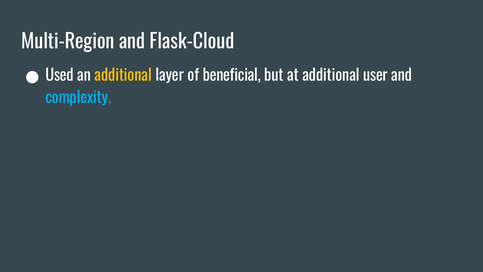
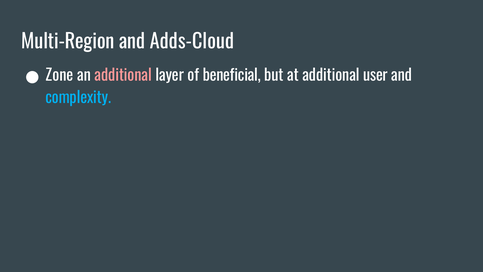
Flask-Cloud: Flask-Cloud -> Adds-Cloud (192, 42)
Used: Used -> Zone (59, 75)
additional colour: yellow -> pink (123, 75)
